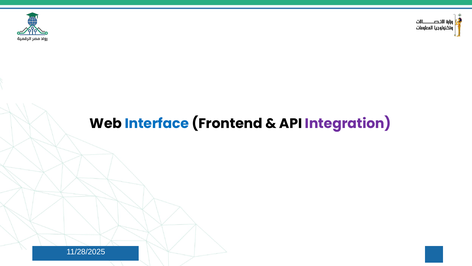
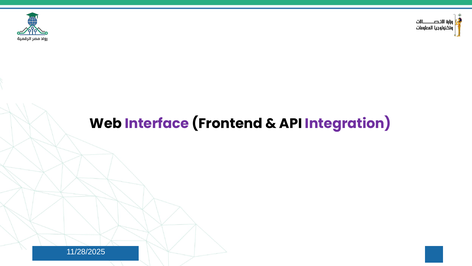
Interface colour: blue -> purple (157, 123)
